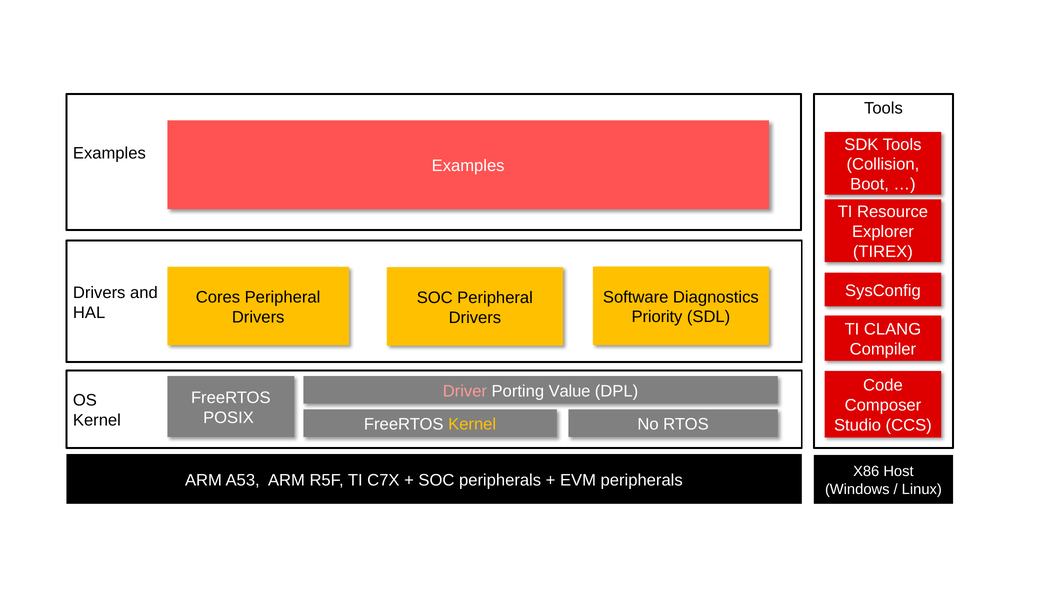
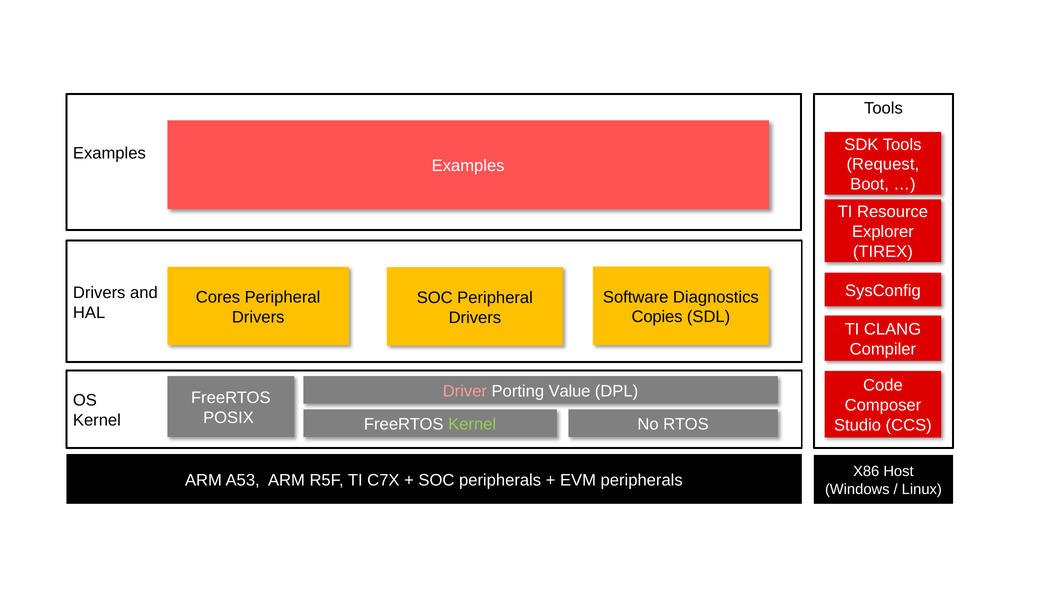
Collision: Collision -> Request (883, 164)
Priority: Priority -> Copies (657, 317)
Kernel colour: yellow -> light green (472, 424)
